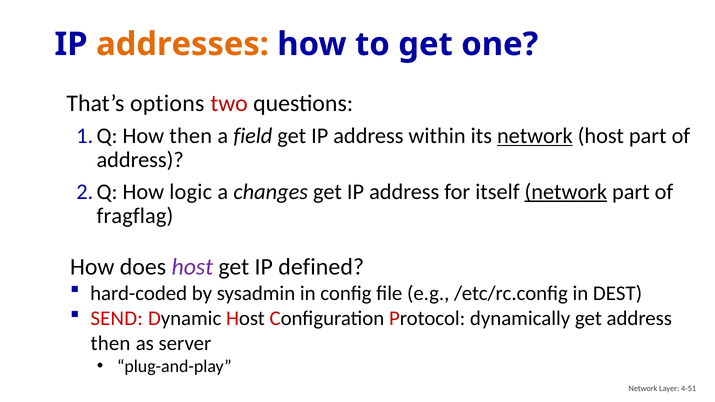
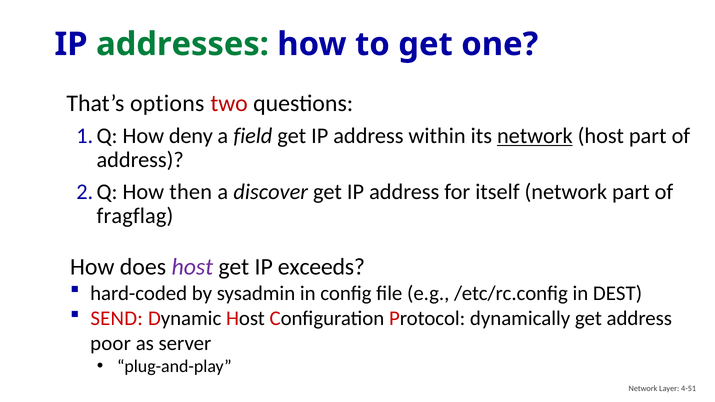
addresses colour: orange -> green (182, 44)
How then: then -> deny (191, 136)
logic: logic -> then (191, 192)
changes: changes -> discover (271, 192)
network underline: present -> none (566, 192)
defined: defined -> exceeds (321, 267)
then: then -> poor (111, 344)
